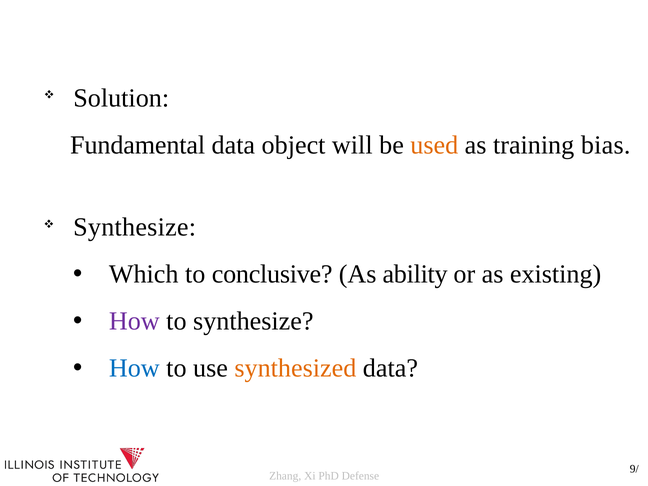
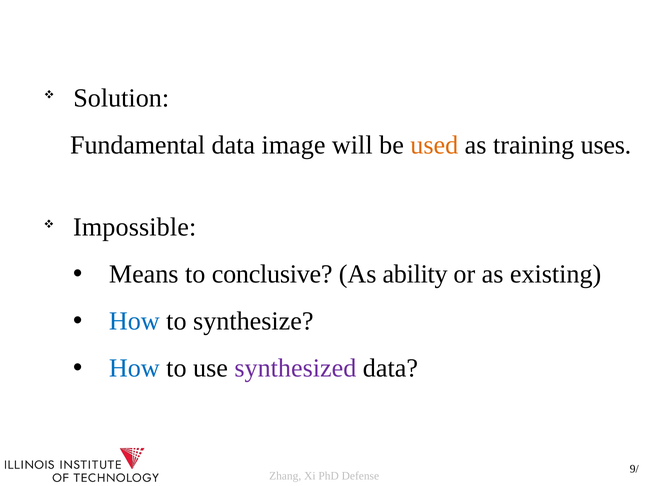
object: object -> image (294, 145)
bias: bias -> uses (606, 145)
Synthesize: Synthesize -> Impossible (135, 227)
Which: Which -> Means (144, 274)
How colour: purple -> blue (134, 321)
synthesized colour: orange -> purple (295, 368)
